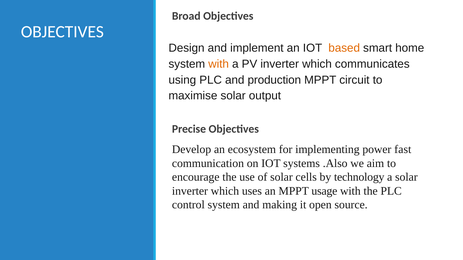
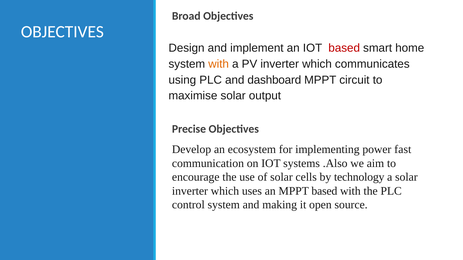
based colour: orange -> red (344, 48)
production: production -> dashboard (274, 80)
MPPT usage: usage -> based (324, 191)
